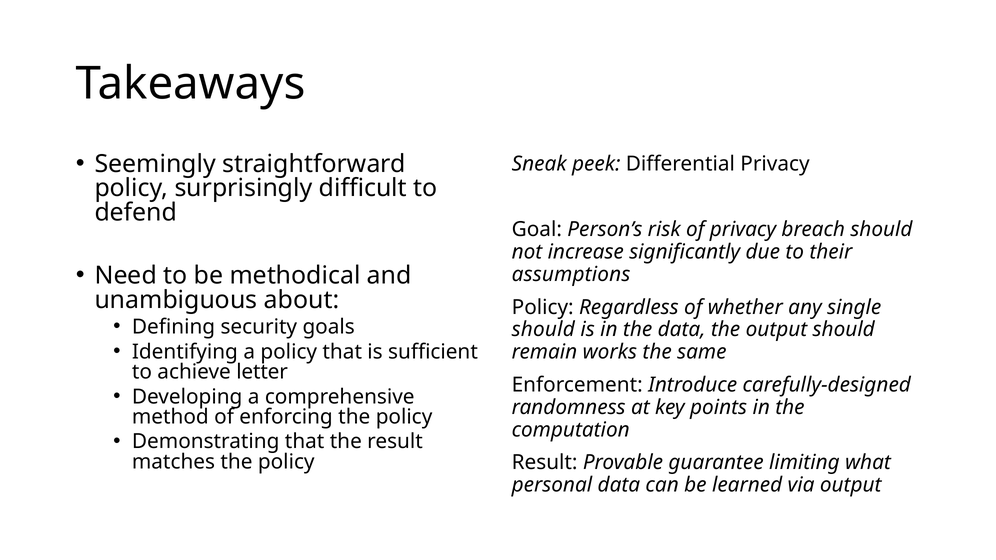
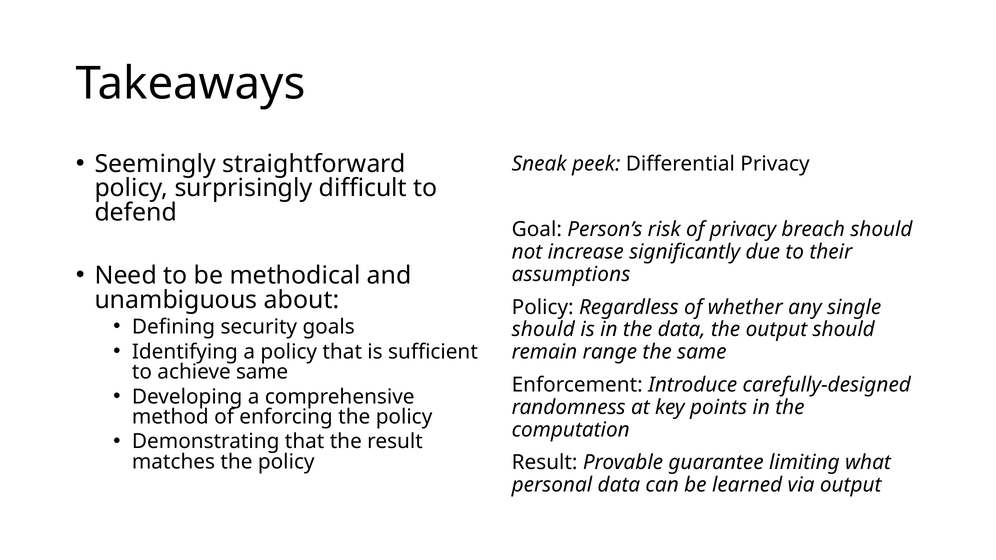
works: works -> range (610, 352)
achieve letter: letter -> same (262, 372)
